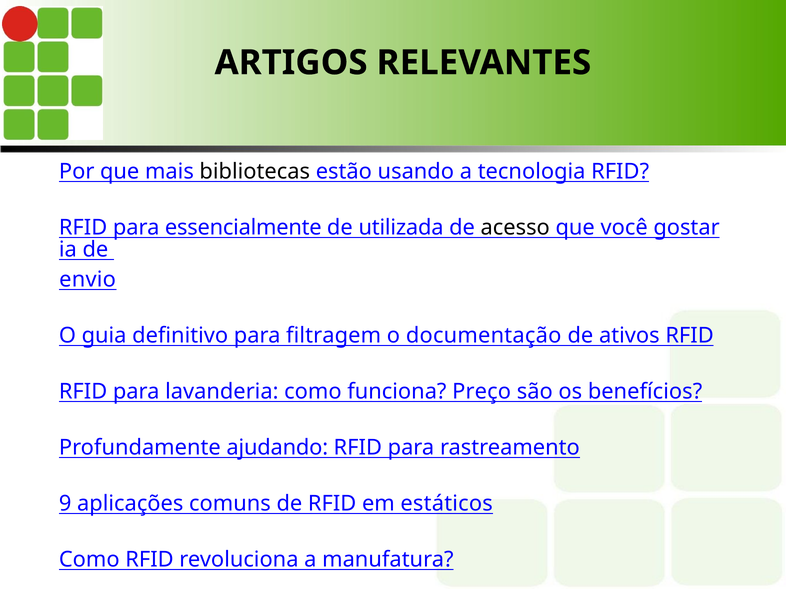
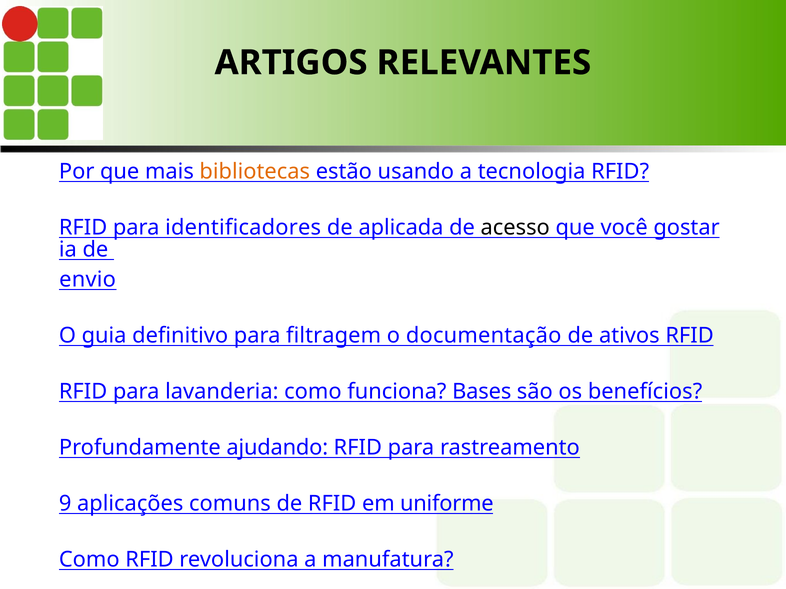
bibliotecas colour: black -> orange (255, 172)
essencialmente: essencialmente -> identificadores (243, 228)
utilizada: utilizada -> aplicada (401, 228)
Preço: Preço -> Bases (482, 392)
estáticos: estáticos -> uniforme (447, 504)
